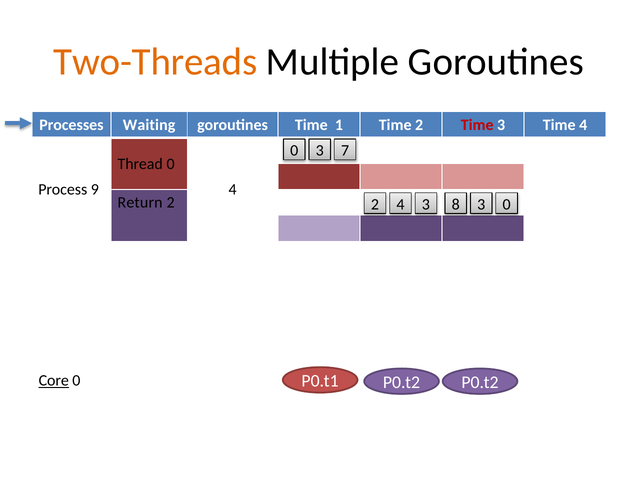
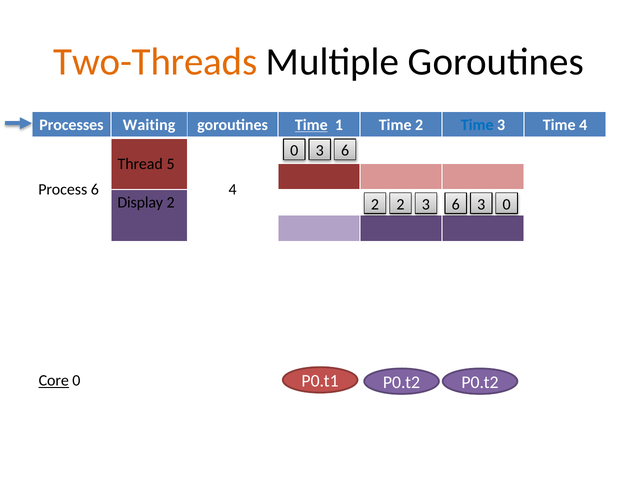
Time underline: none -> present (311, 125)
Time colour: red -> blue (477, 125)
0 3 7: 7 -> 6 (345, 150)
Thread 0: 0 -> 5 (171, 164)
Process 9: 9 -> 6 (95, 189)
Return: Return -> Display (140, 202)
2 4: 4 -> 2 (400, 204)
8: 8 -> 6 (456, 204)
